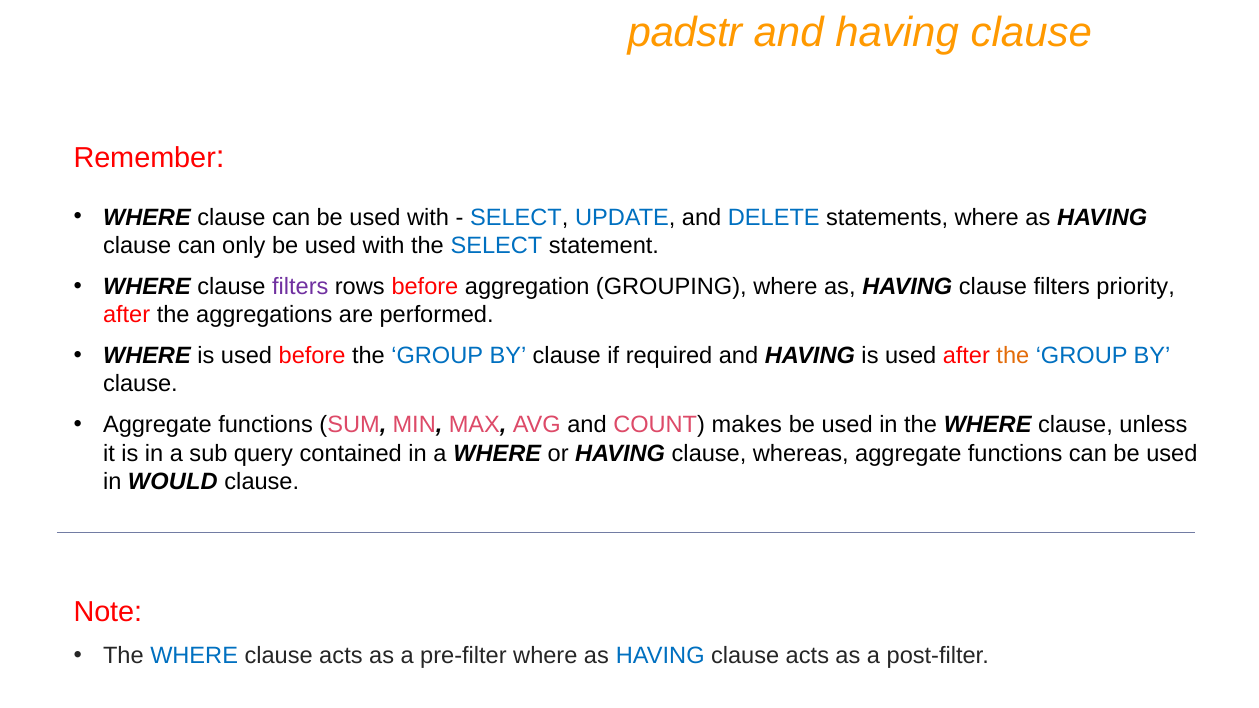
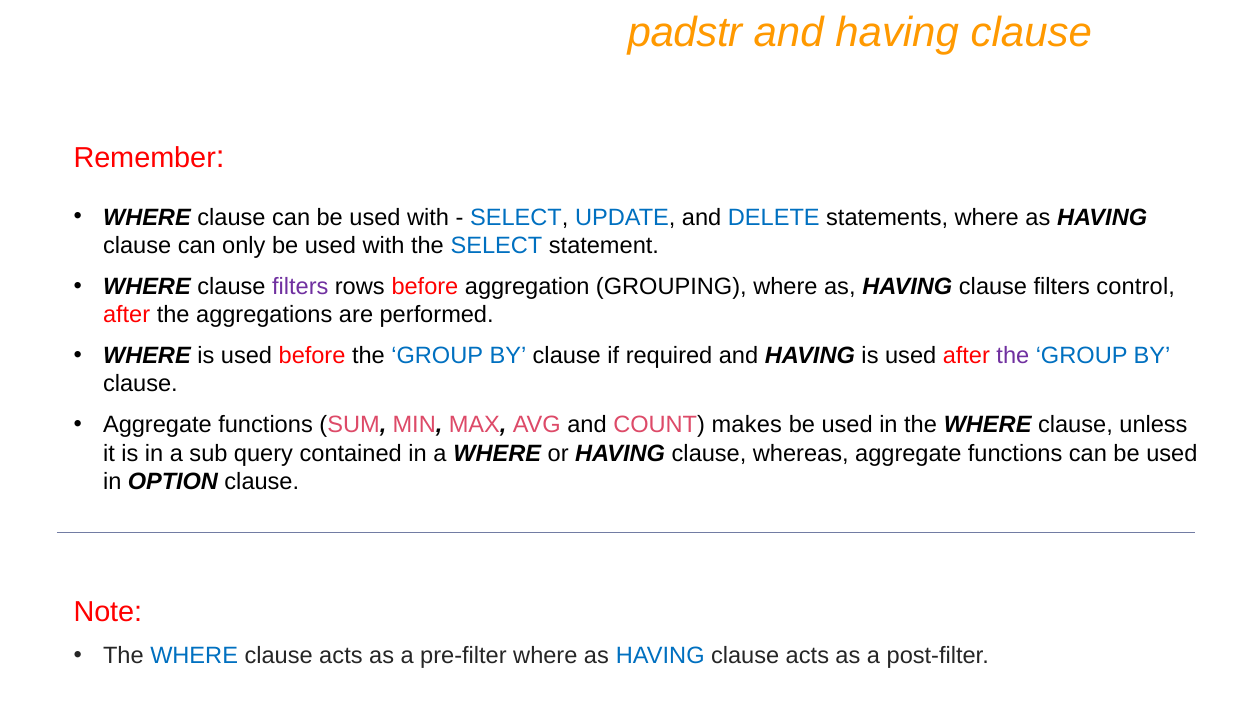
priority: priority -> control (1136, 287)
the colour: orange -> purple (1013, 356)
WOULD: WOULD -> OPTION (173, 482)
